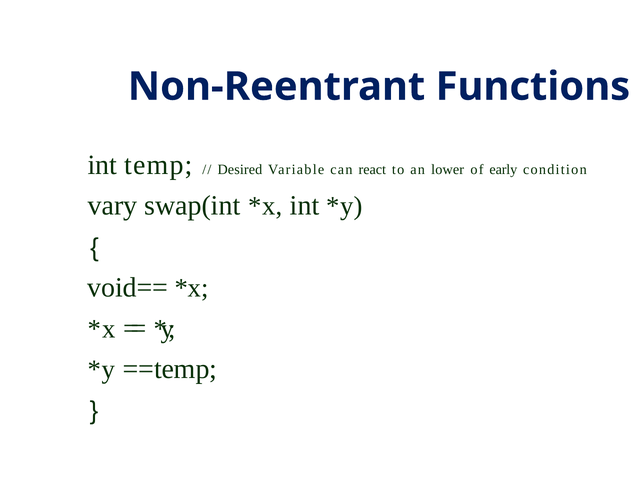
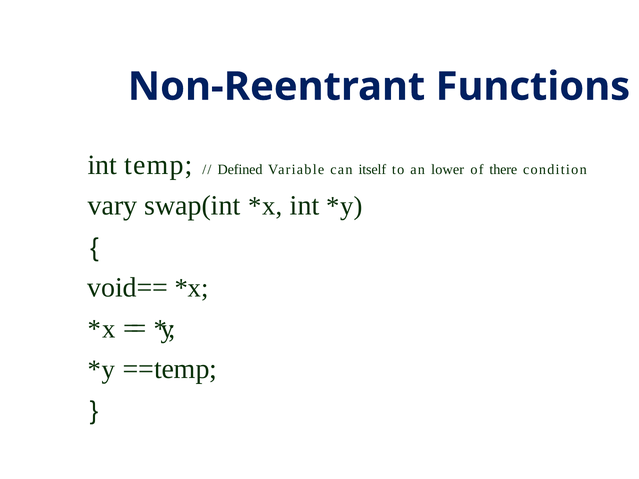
Desired: Desired -> Defined (240, 170)
react: react -> itself (372, 170)
early: early -> there (503, 170)
